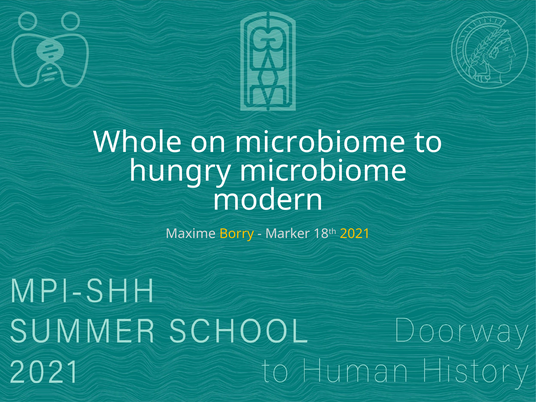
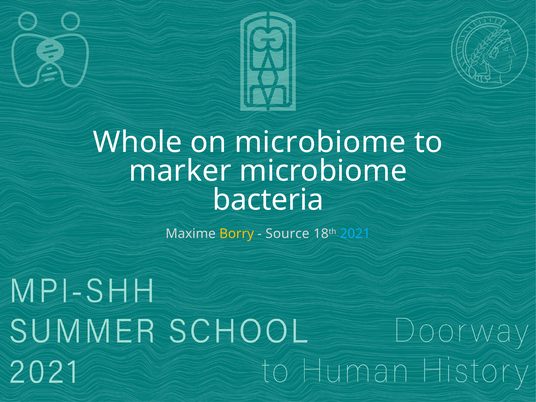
hungry: hungry -> marker (180, 171)
modern: modern -> bacteria (268, 200)
Marker: Marker -> Source (287, 234)
2021 colour: yellow -> light blue (355, 234)
